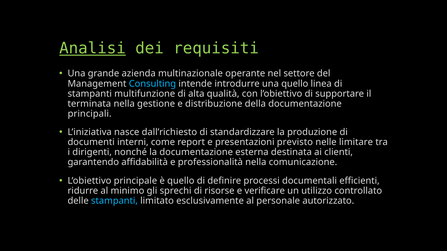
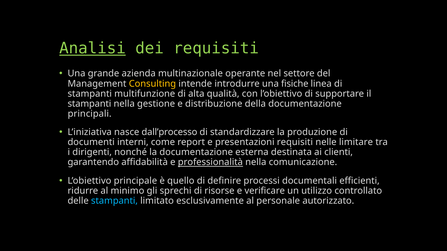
Consulting colour: light blue -> yellow (152, 84)
una quello: quello -> fisiche (295, 84)
terminata: terminata -> stampanti (89, 104)
dall’richiesto: dall’richiesto -> dall’processo (169, 132)
presentazioni previsto: previsto -> requisiti (295, 142)
professionalità underline: none -> present (210, 163)
